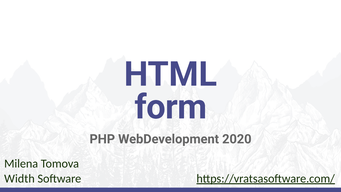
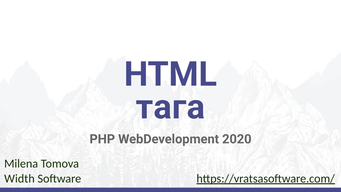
form: form -> тага (170, 107)
